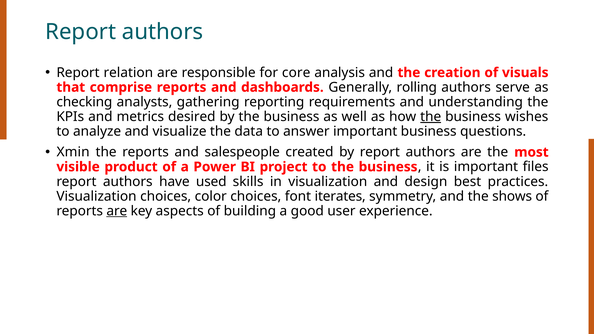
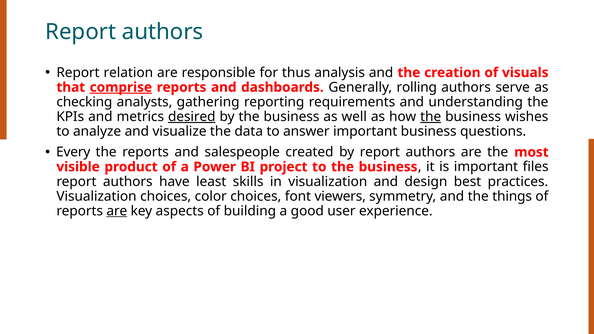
core: core -> thus (296, 73)
comprise underline: none -> present (121, 87)
desired underline: none -> present (192, 117)
Xmin: Xmin -> Every (73, 152)
used: used -> least (211, 182)
iterates: iterates -> viewers (340, 196)
shows: shows -> things (512, 196)
